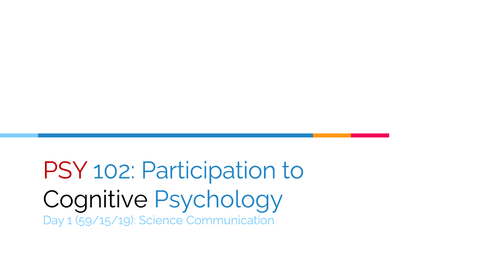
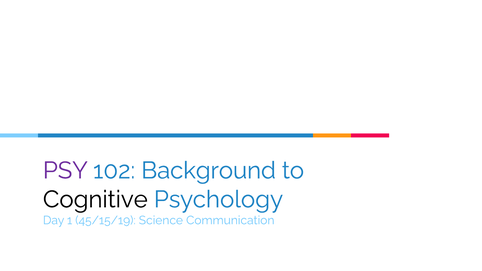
PSY colour: red -> purple (65, 171)
Participation: Participation -> Background (209, 171)
59/15/19: 59/15/19 -> 45/15/19 (105, 220)
